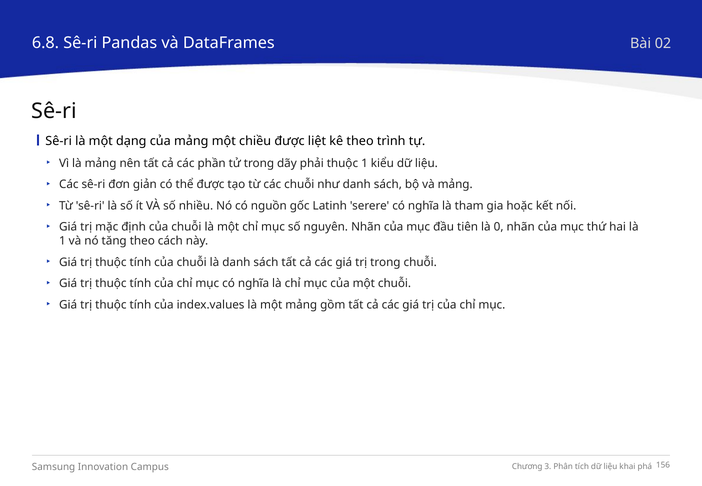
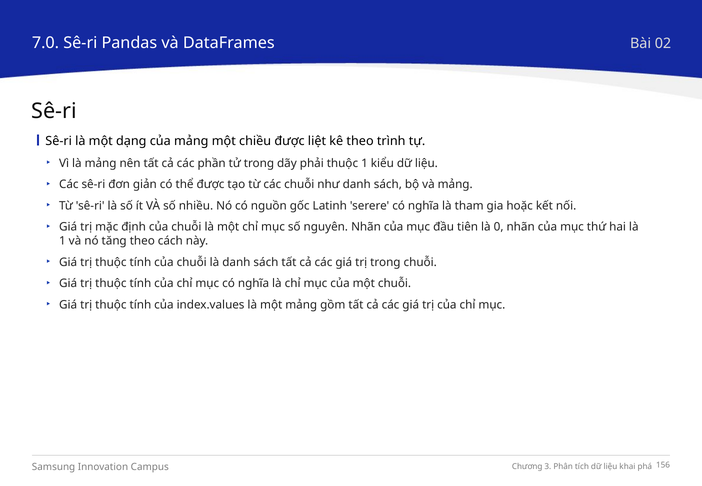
6.8: 6.8 -> 7.0 (45, 43)
